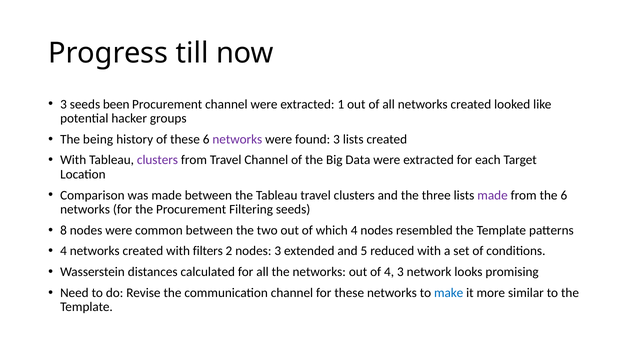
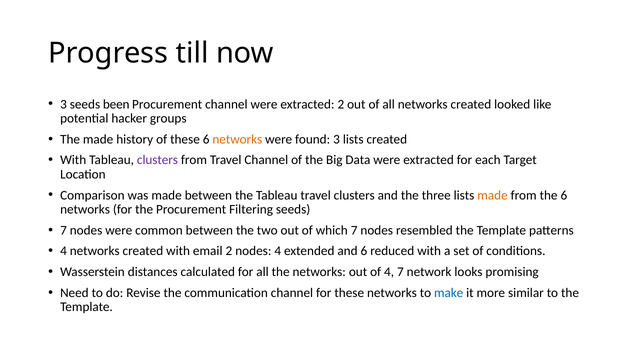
extracted 1: 1 -> 2 (341, 104)
The being: being -> made (98, 139)
networks colour: purple -> orange (237, 139)
made colour: purple -> orange (493, 195)
8: 8 -> 7 (63, 230)
which 4: 4 -> 7 (354, 230)
filters: filters -> email (208, 251)
nodes 3: 3 -> 4 (278, 251)
and 5: 5 -> 6 (364, 251)
4 3: 3 -> 7 (400, 272)
